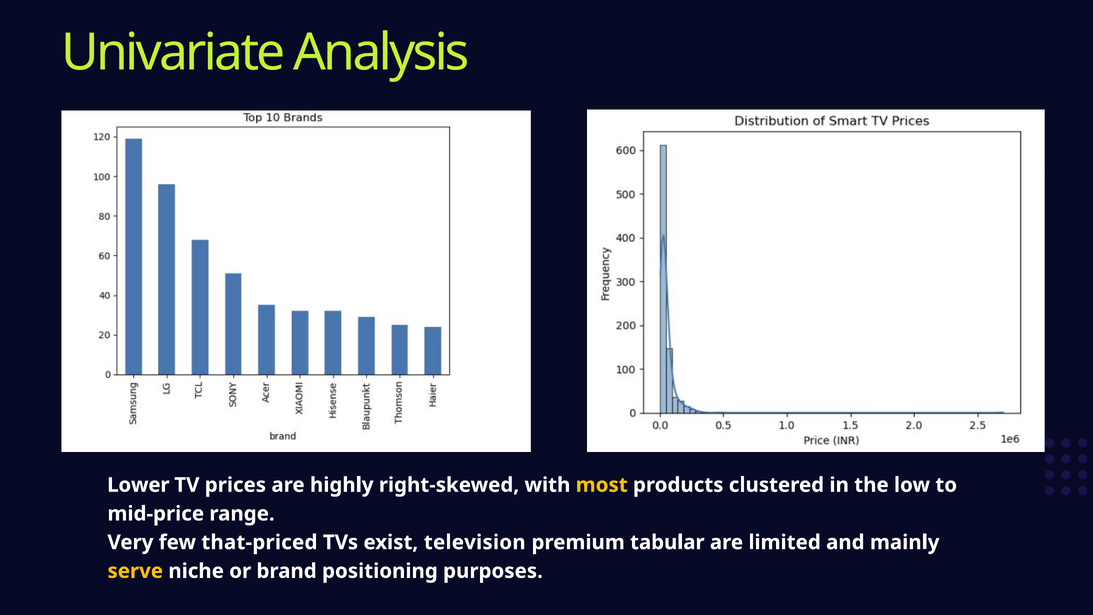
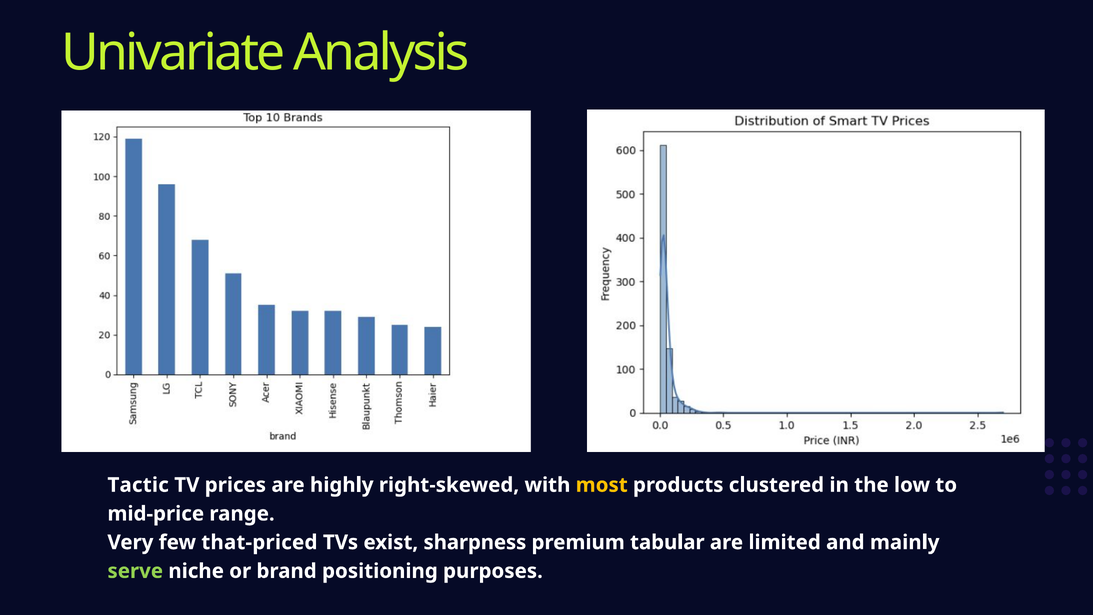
Lower: Lower -> Tactic (138, 485)
television: television -> sharpness (475, 542)
serve colour: yellow -> light green (135, 571)
